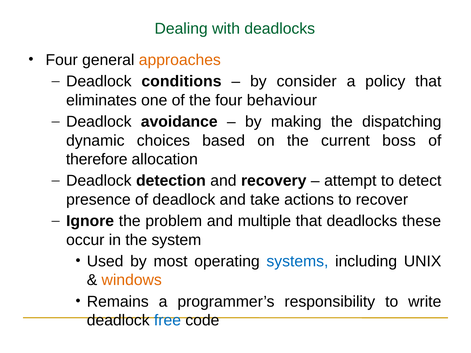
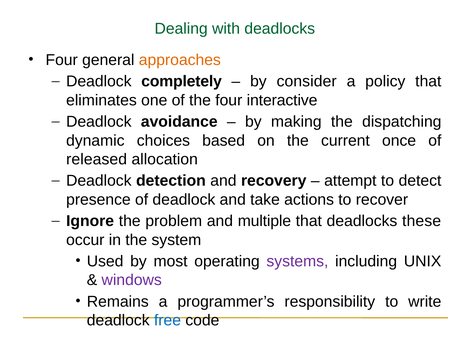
conditions: conditions -> completely (182, 81)
behaviour: behaviour -> interactive (282, 100)
boss: boss -> once (399, 141)
therefore: therefore -> released (97, 159)
systems colour: blue -> purple (297, 262)
windows colour: orange -> purple (132, 280)
